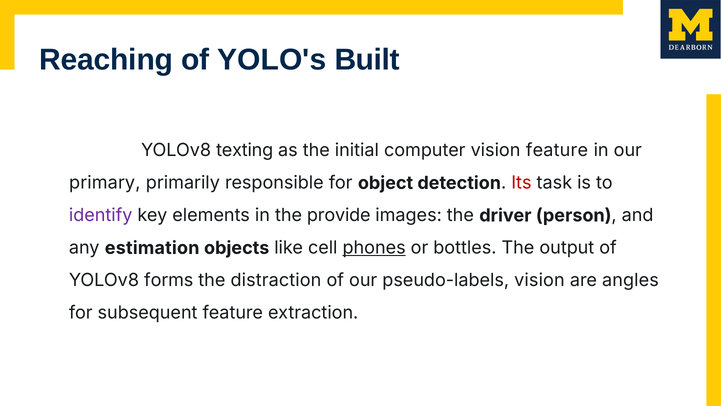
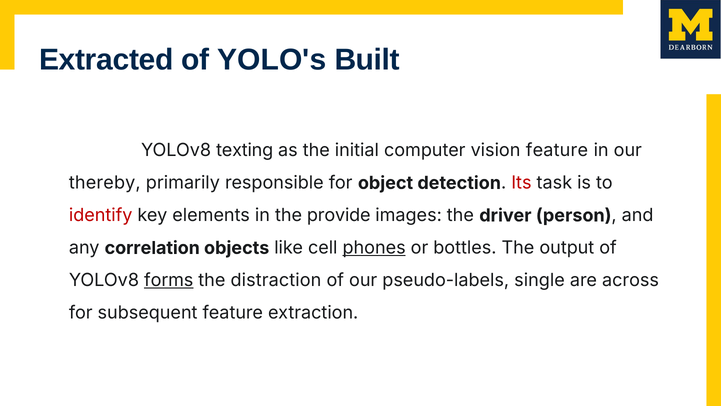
Reaching: Reaching -> Extracted (106, 60)
primary: primary -> thereby (105, 183)
identify colour: purple -> red (101, 215)
estimation: estimation -> correlation (152, 248)
forms underline: none -> present (169, 280)
pseudo-labels vision: vision -> single (540, 280)
angles: angles -> across (631, 280)
